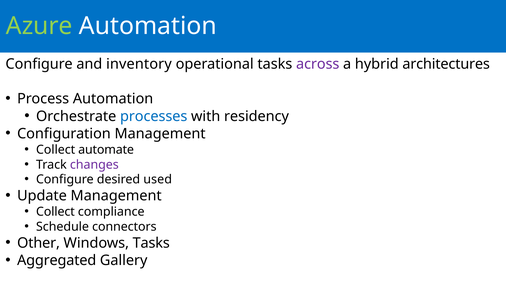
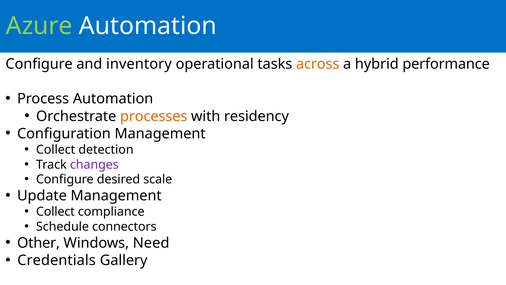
across colour: purple -> orange (318, 64)
architectures: architectures -> performance (446, 64)
processes colour: blue -> orange (154, 116)
automate: automate -> detection (106, 149)
used: used -> scale (158, 179)
Windows Tasks: Tasks -> Need (151, 243)
Aggregated: Aggregated -> Credentials (57, 260)
